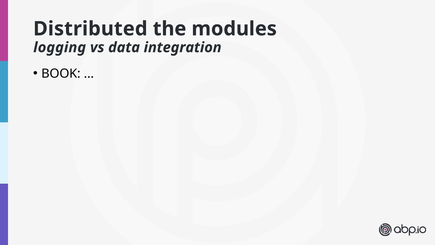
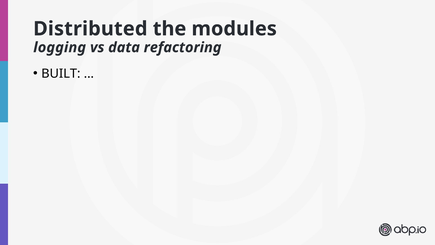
integration: integration -> refactoring (183, 47)
BOOK: BOOK -> BUILT (61, 74)
